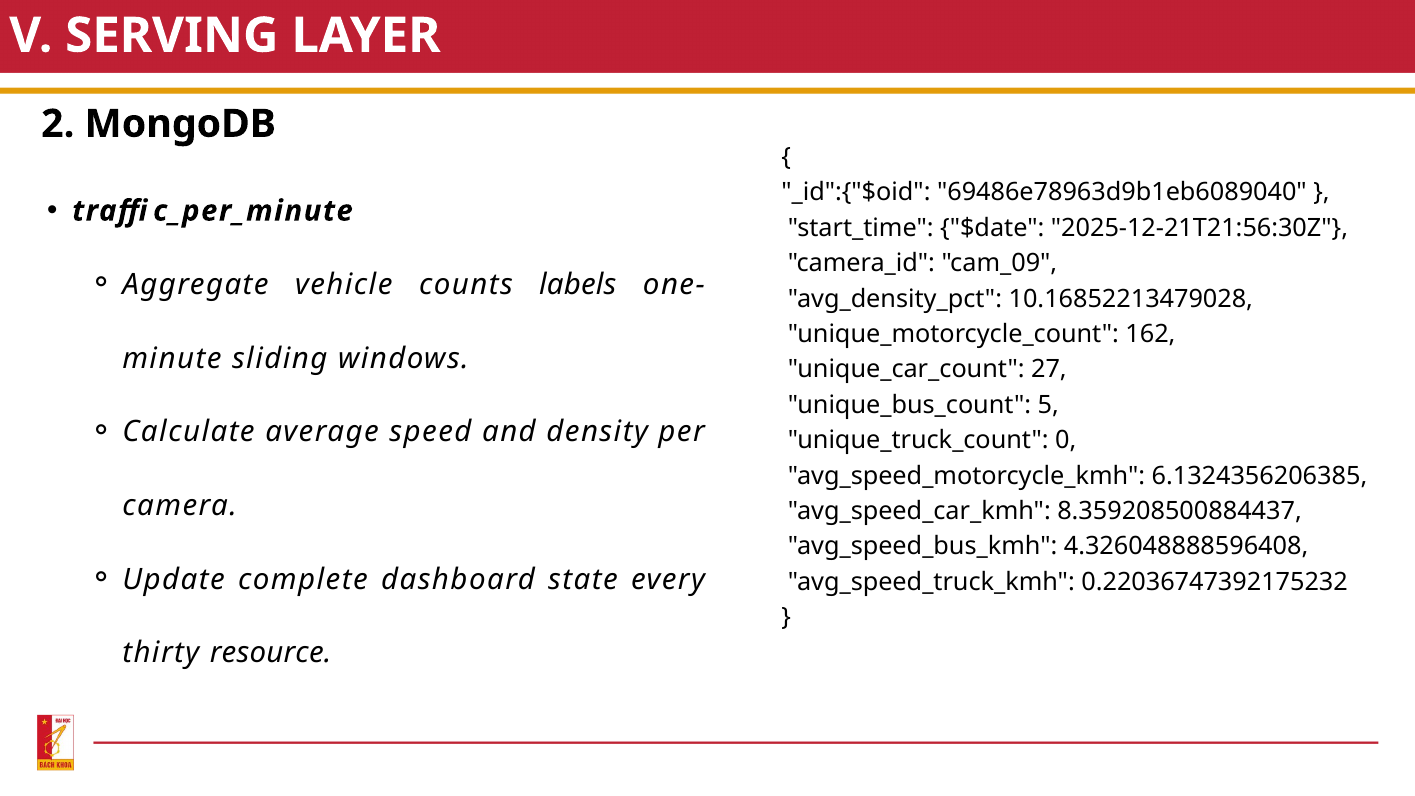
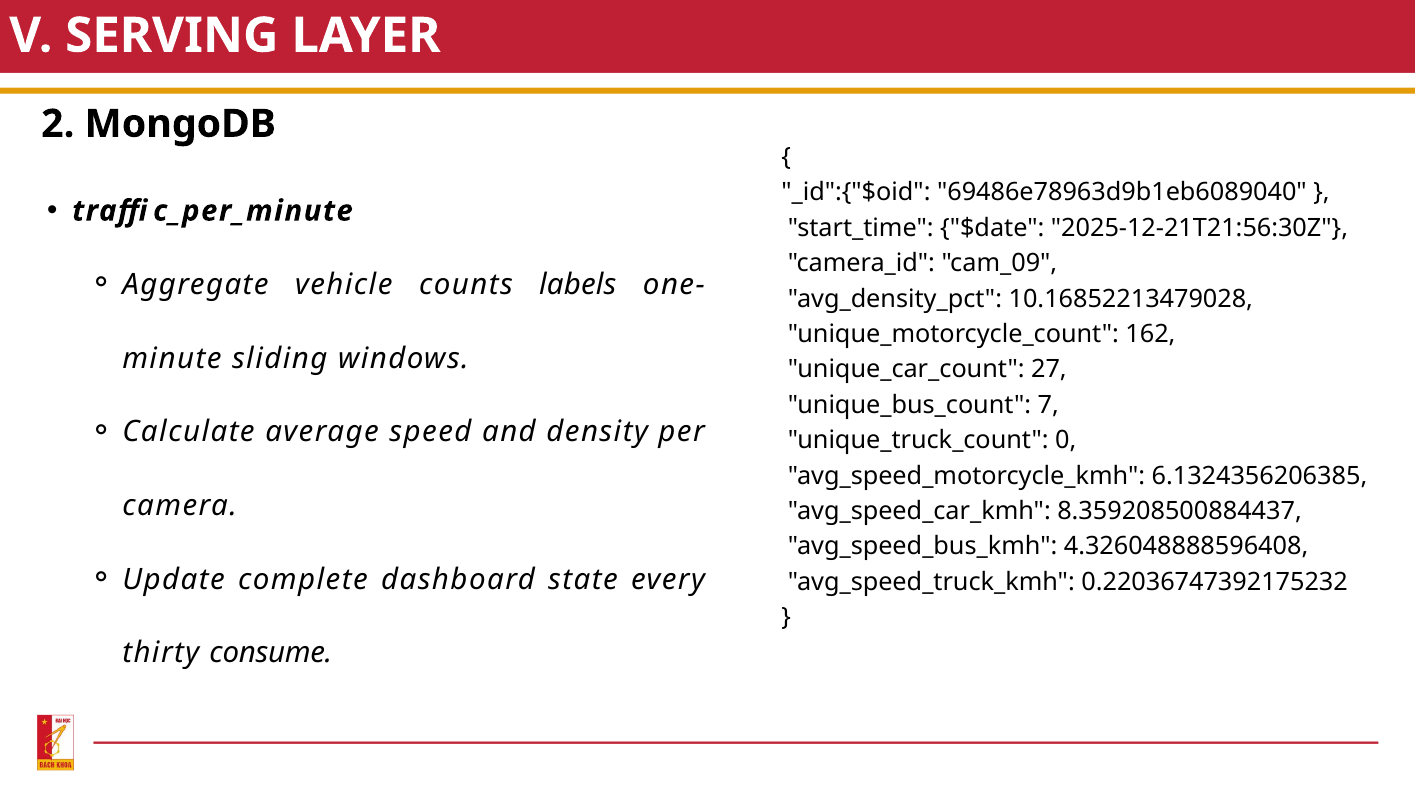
5: 5 -> 7 (1048, 405)
resource: resource -> consume (271, 653)
